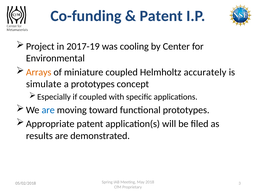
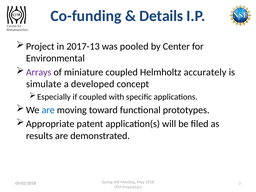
Patent: Patent -> Details (161, 16)
2017-19: 2017-19 -> 2017-13 (83, 46)
cooling: cooling -> pooled (134, 46)
Arrays colour: orange -> purple (39, 72)
a prototypes: prototypes -> developed (93, 84)
